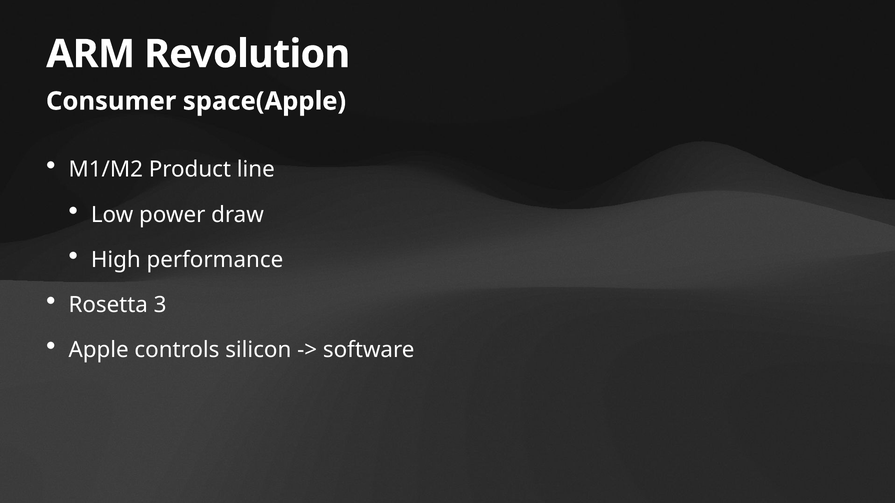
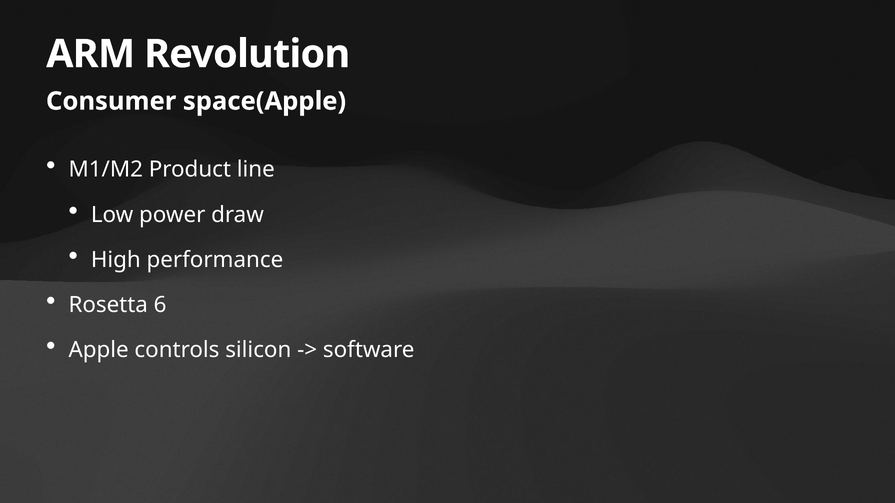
3: 3 -> 6 (160, 305)
